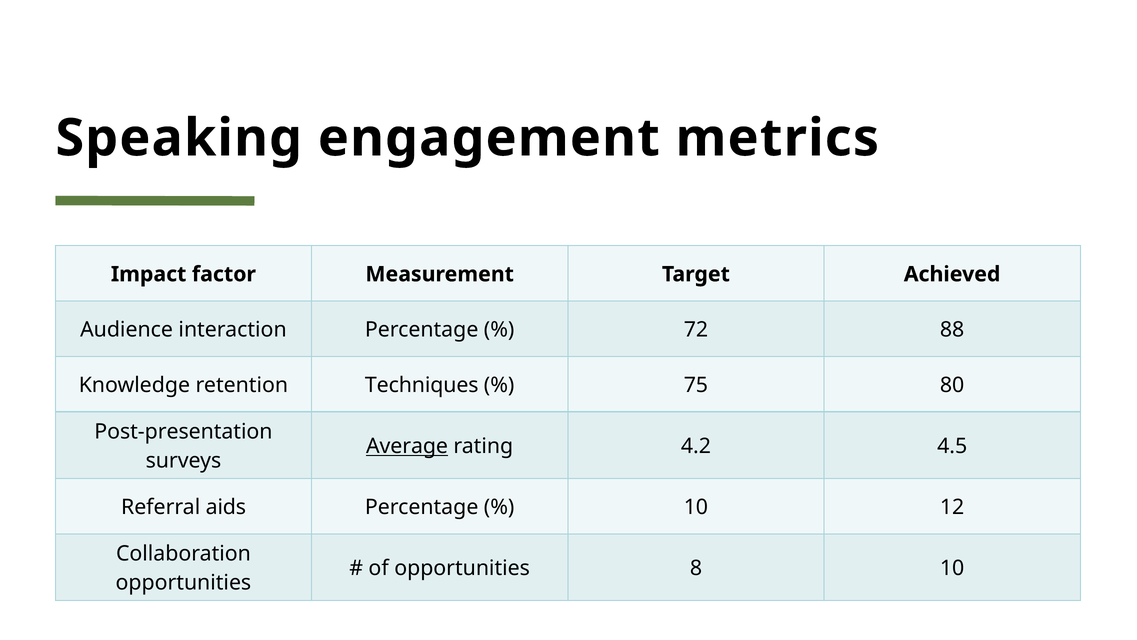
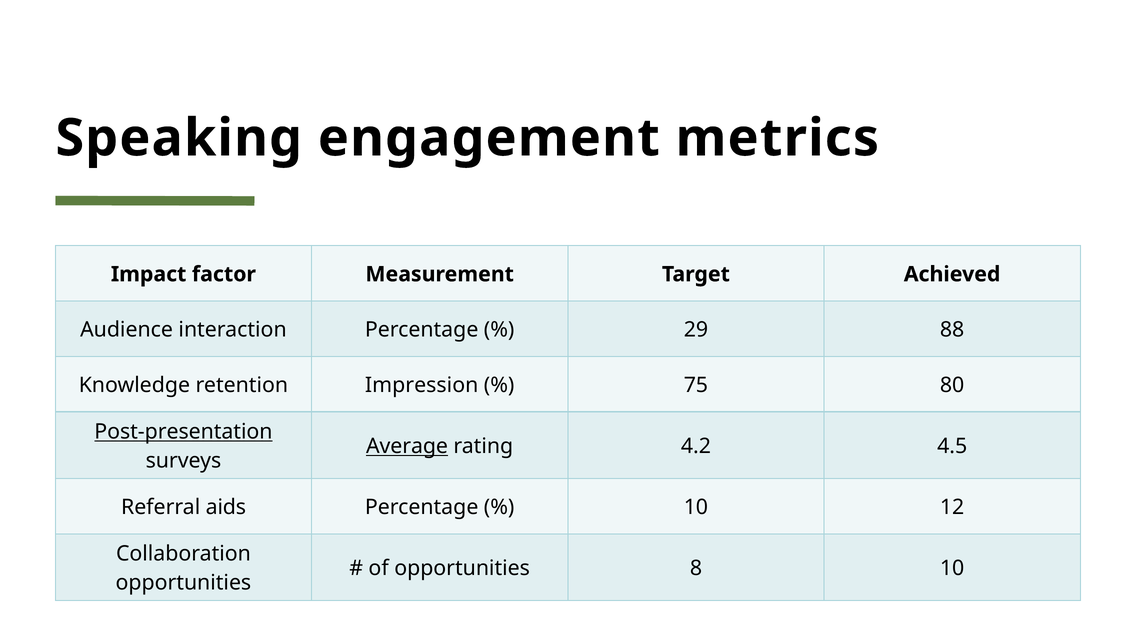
72: 72 -> 29 (696, 329)
Techniques: Techniques -> Impression (422, 385)
Post-presentation underline: none -> present (183, 431)
